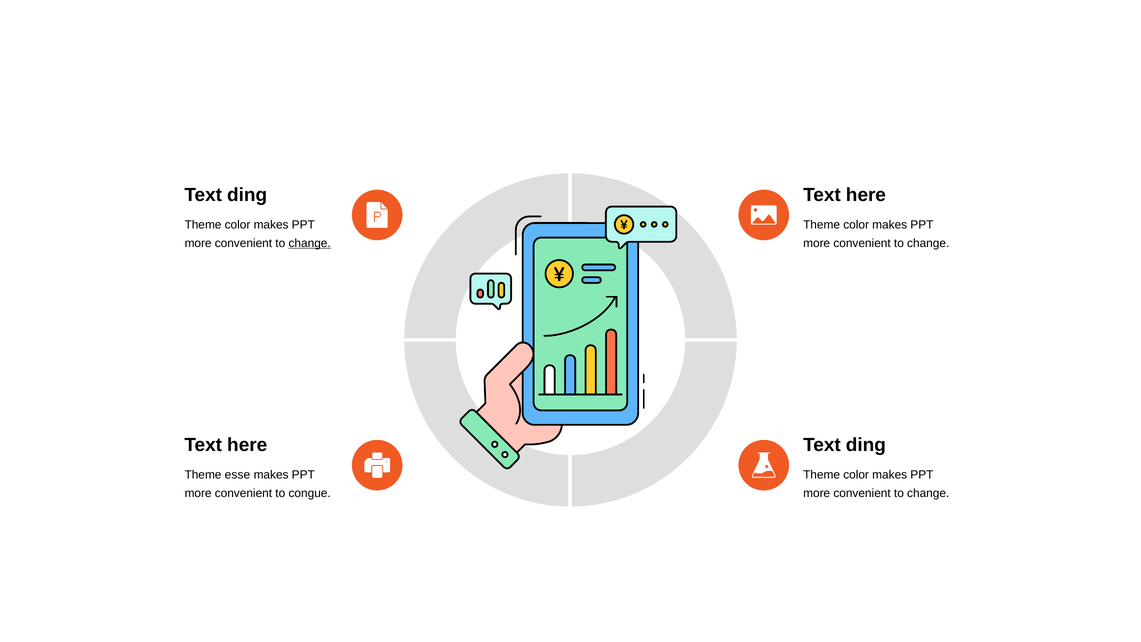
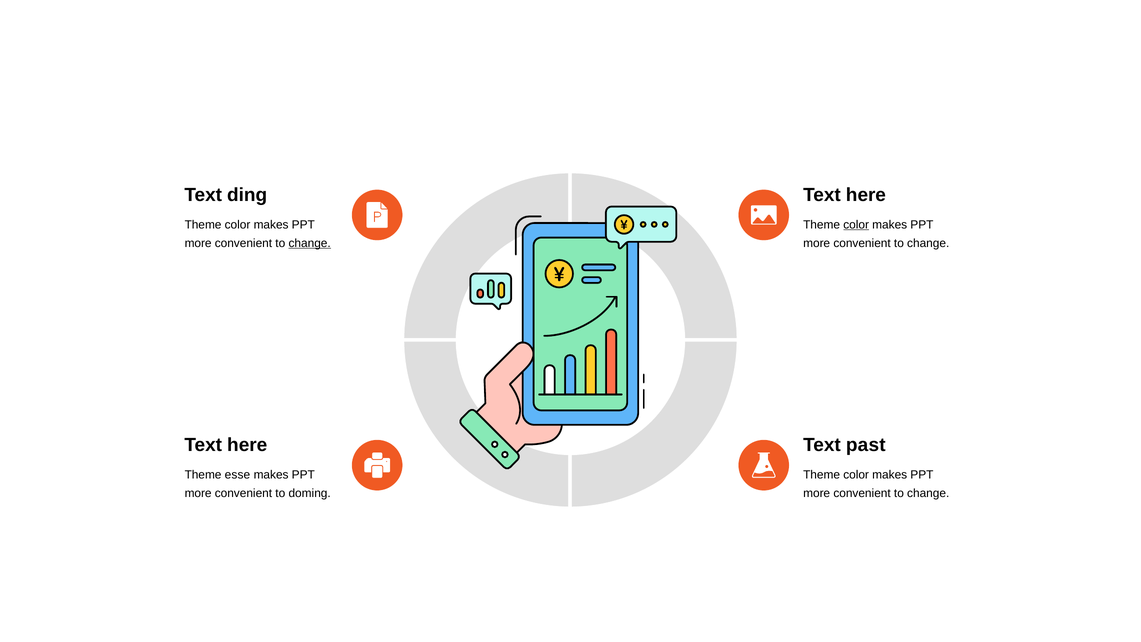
color underline: none -> present (856, 225)
ding: ding -> past (866, 445)
congue: congue -> doming (310, 493)
